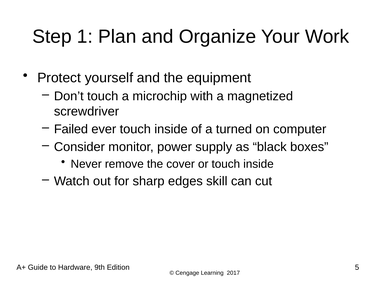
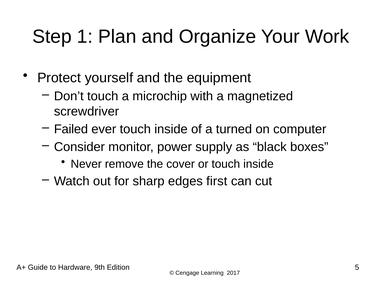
skill: skill -> first (217, 181)
